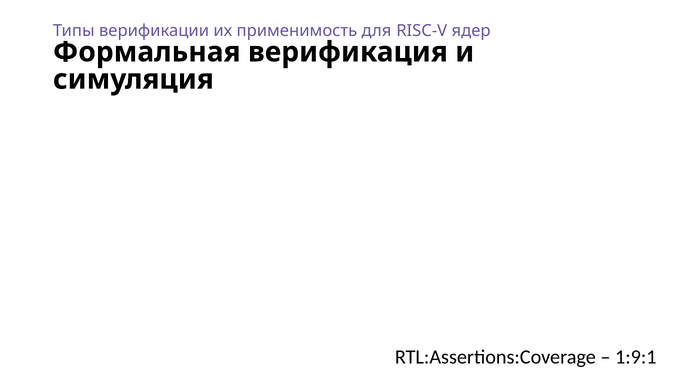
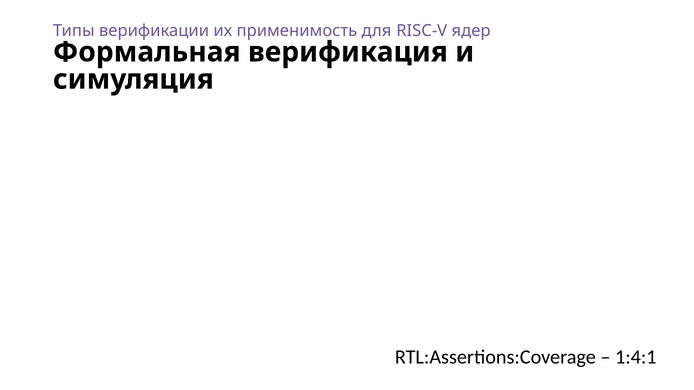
1:9:1: 1:9:1 -> 1:4:1 (636, 357)
